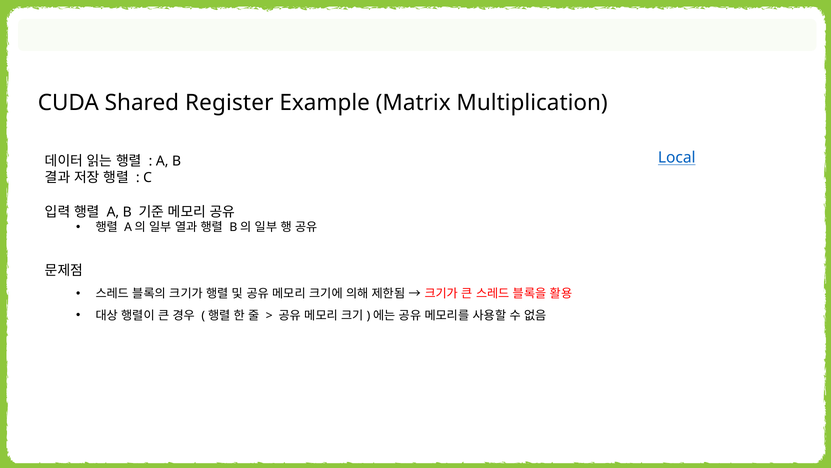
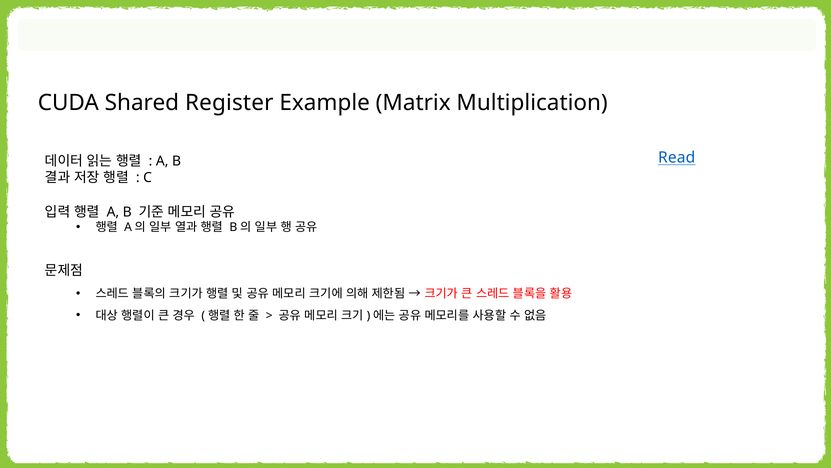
Local: Local -> Read (677, 157)
